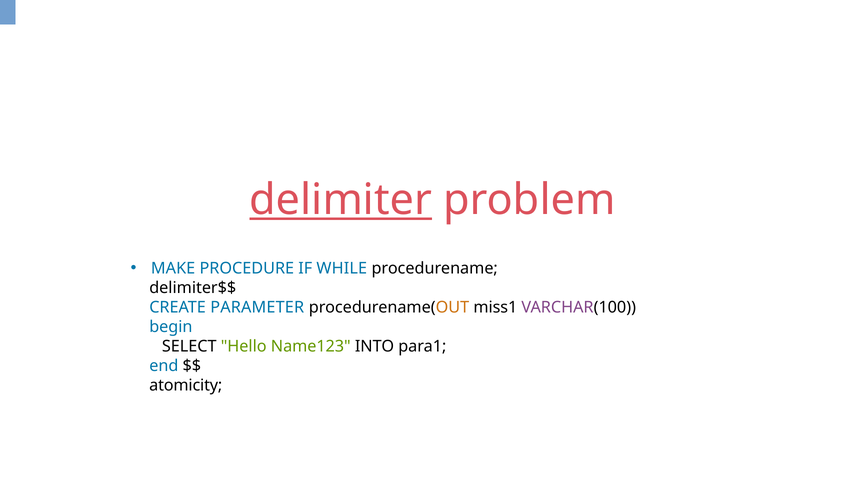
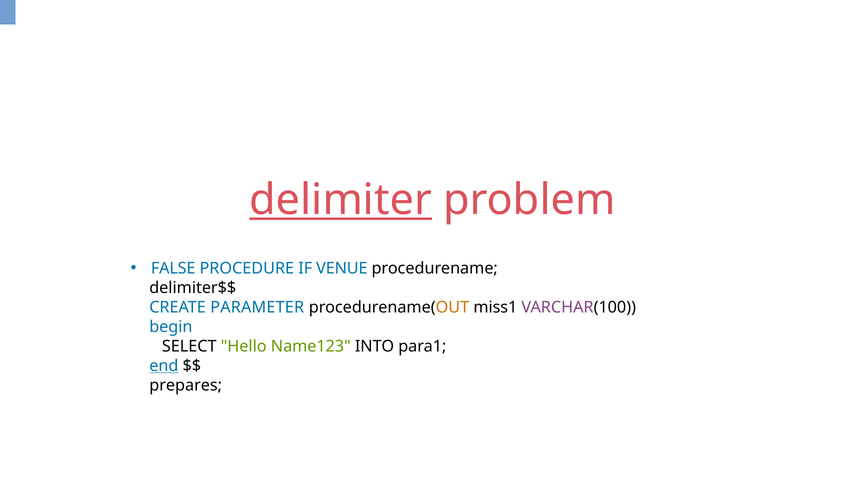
MAKE: MAKE -> FALSE (173, 268)
WHILE: WHILE -> VENUE (342, 268)
end underline: none -> present (164, 365)
atomicity: atomicity -> prepares (186, 385)
